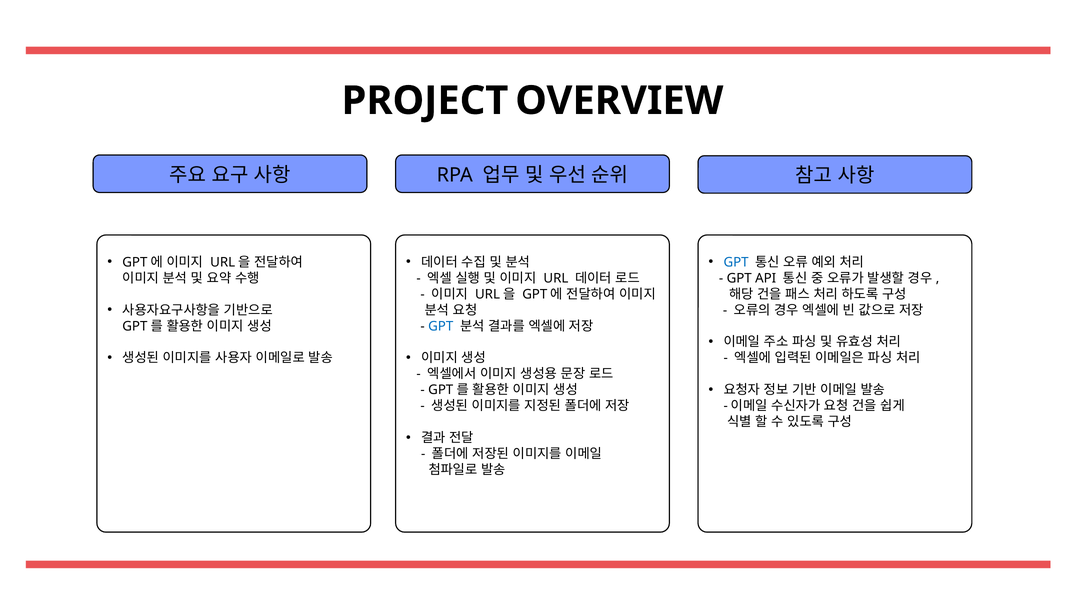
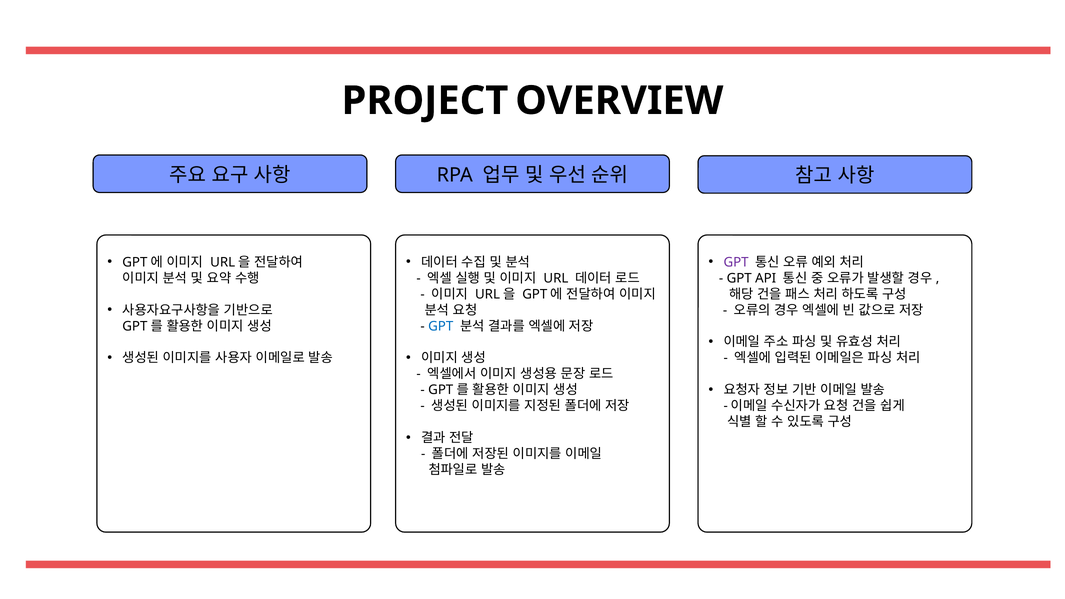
GPT colour: blue -> purple (736, 262)
